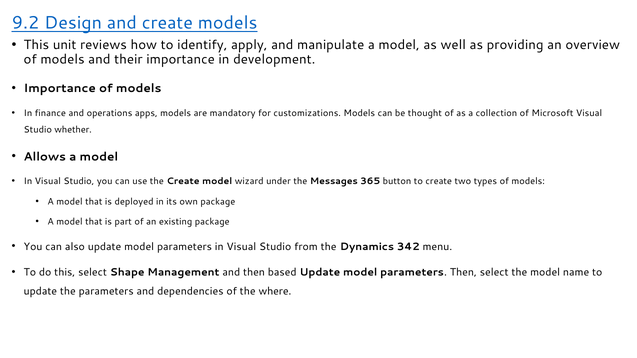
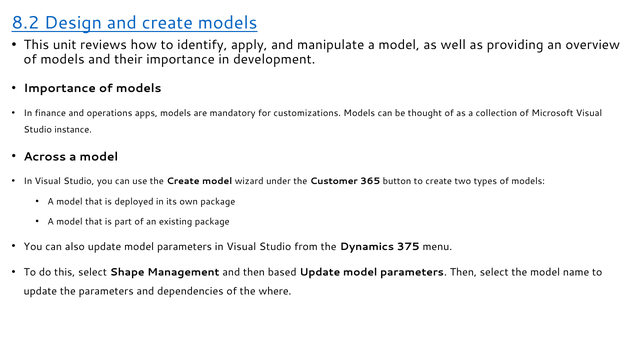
9.2: 9.2 -> 8.2 (26, 23)
whether: whether -> instance (73, 130)
Allows: Allows -> Across (45, 157)
Messages: Messages -> Customer (334, 182)
342: 342 -> 375 (408, 247)
